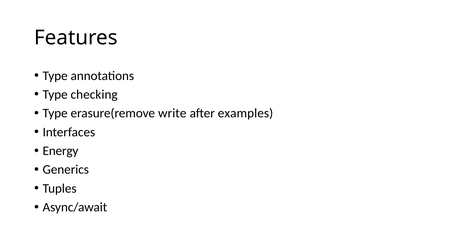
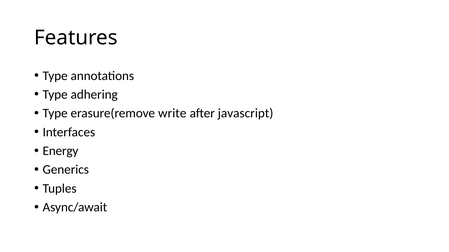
checking: checking -> adhering (94, 95)
examples: examples -> javascript (246, 114)
